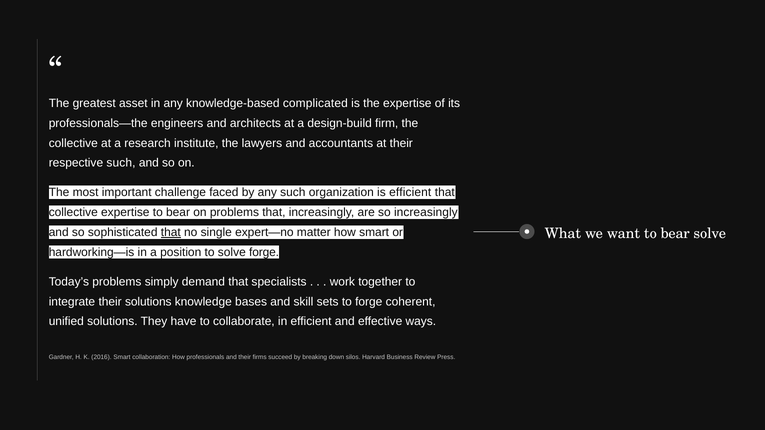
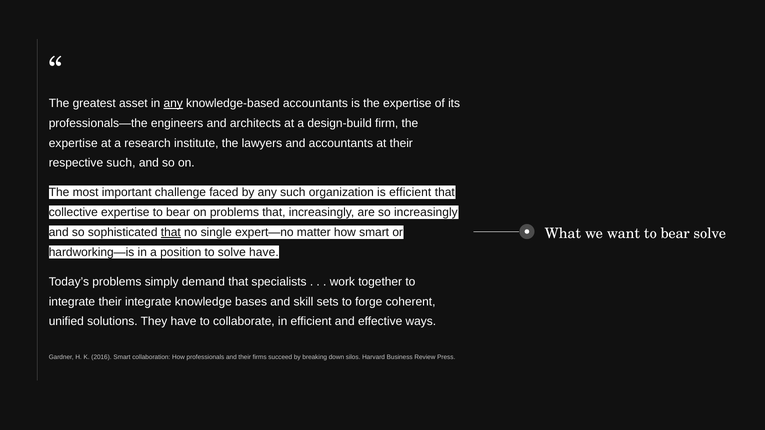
any underline: none -> present (173, 103)
knowledge-based complicated: complicated -> accountants (315, 103)
collective: collective -> expertise (73, 143)
solve forge: forge -> have (264, 252)
their solutions: solutions -> integrate (148, 302)
